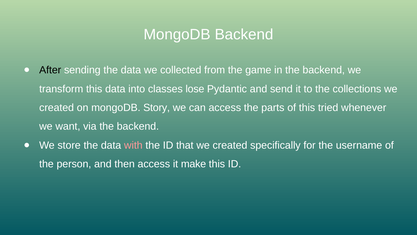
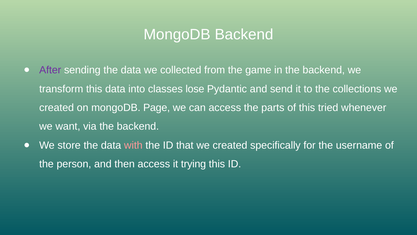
After colour: black -> purple (50, 70)
Story: Story -> Page (157, 107)
make: make -> trying (194, 164)
